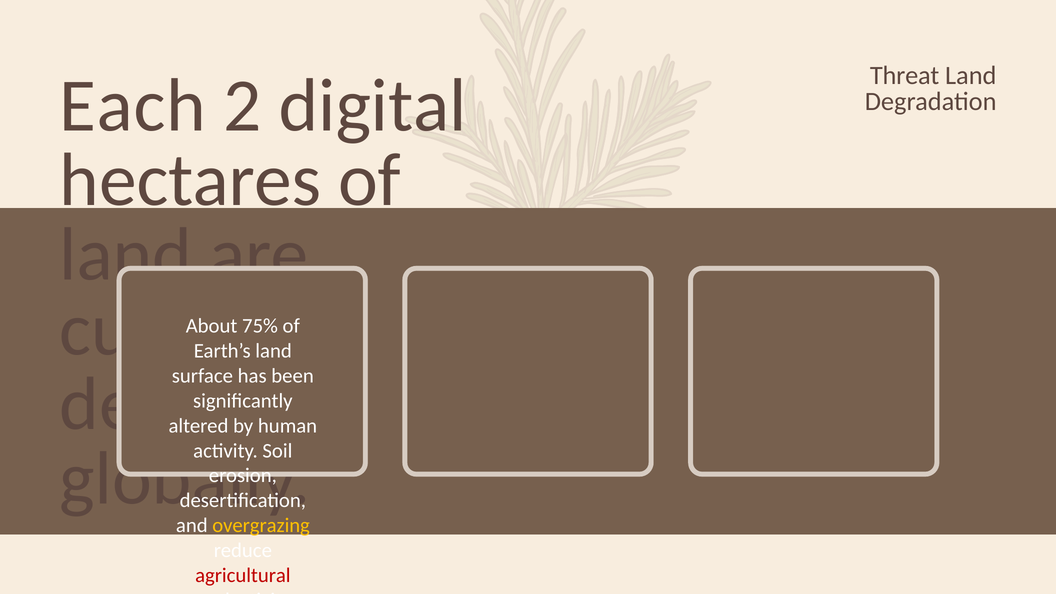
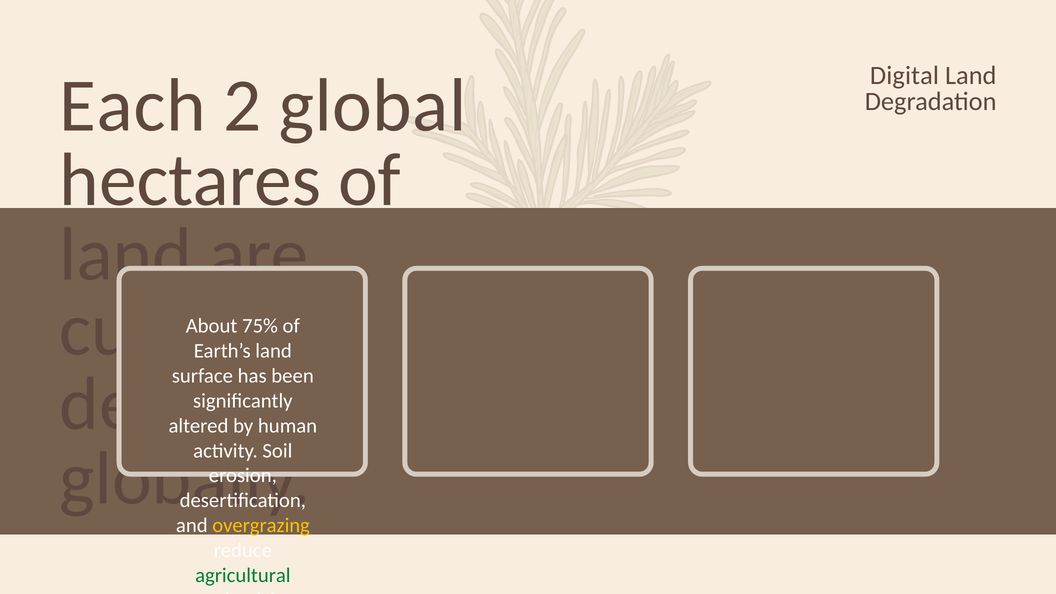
Threat: Threat -> Digital (904, 75)
digital: digital -> global (373, 106)
agricultural colour: red -> green (243, 575)
